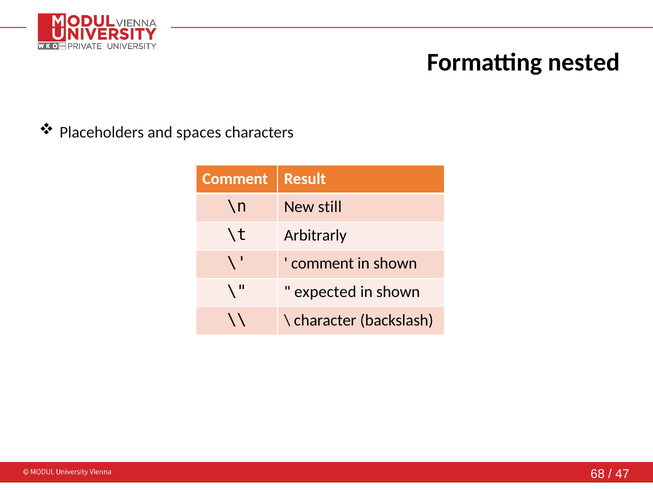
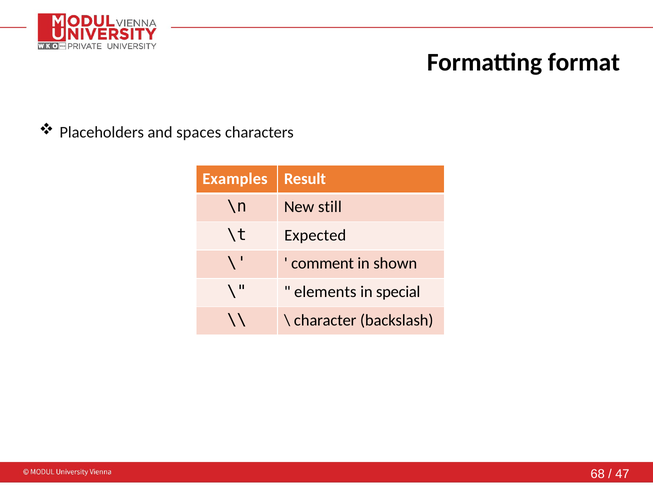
nested: nested -> format (584, 62)
Comment: Comment -> Examples (235, 179)
Arbitrarly: Arbitrarly -> Expected (315, 235)
expected: expected -> elements (325, 292)
shown: shown -> special (398, 292)
